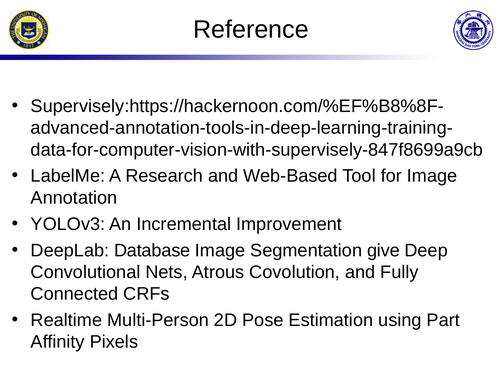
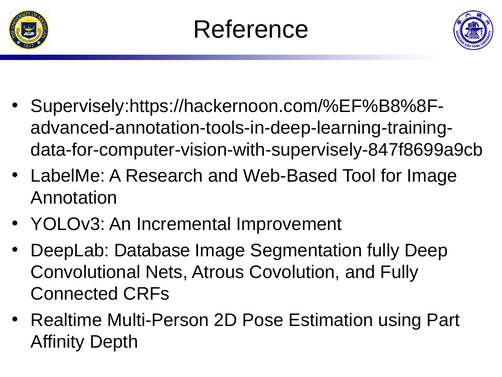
Segmentation give: give -> fully (383, 250)
Pixels: Pixels -> Depth (114, 342)
